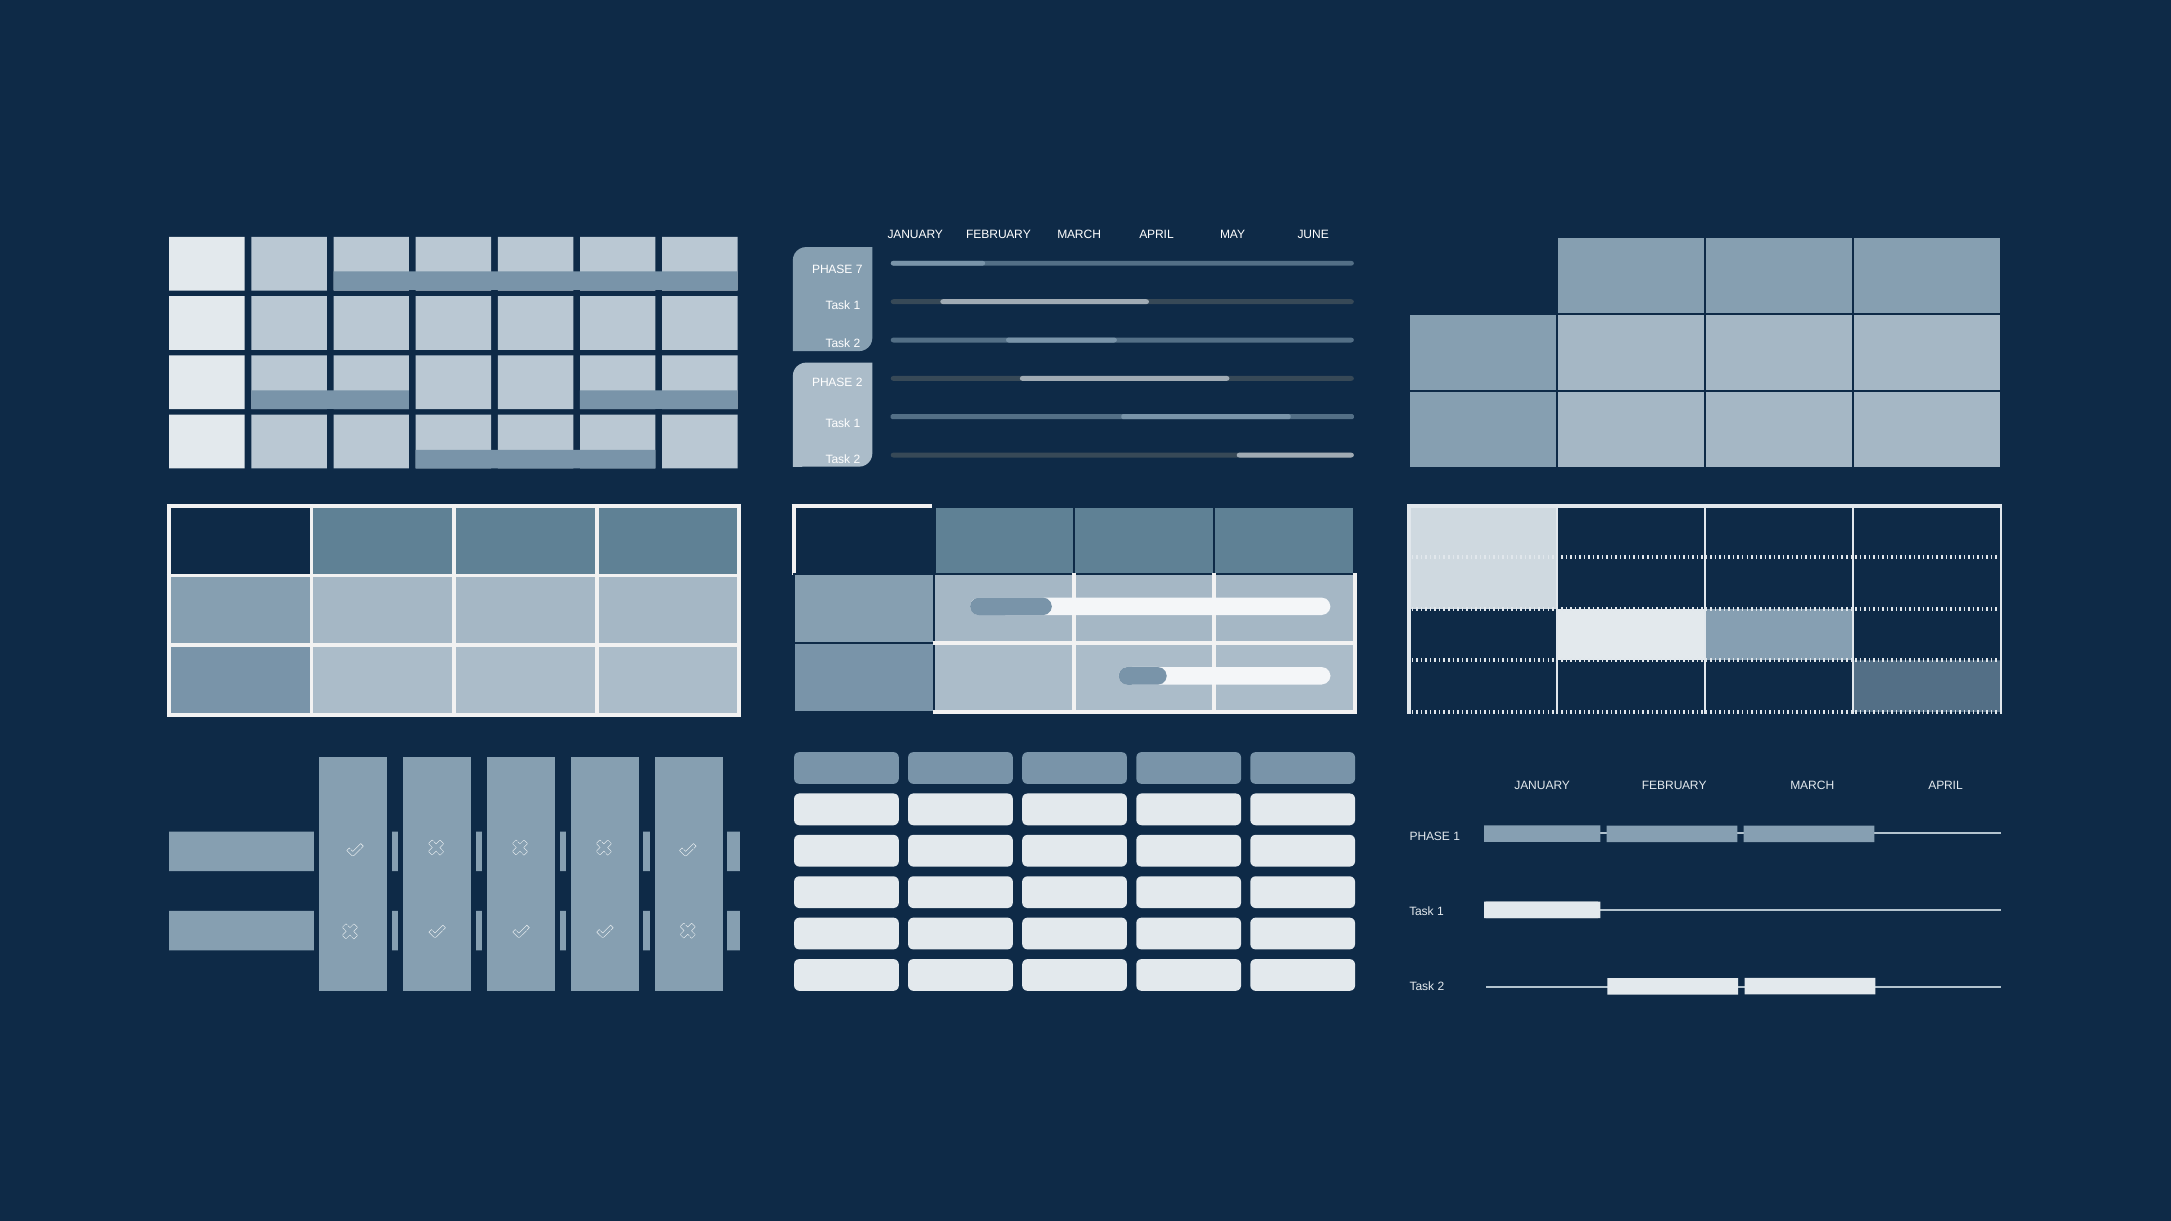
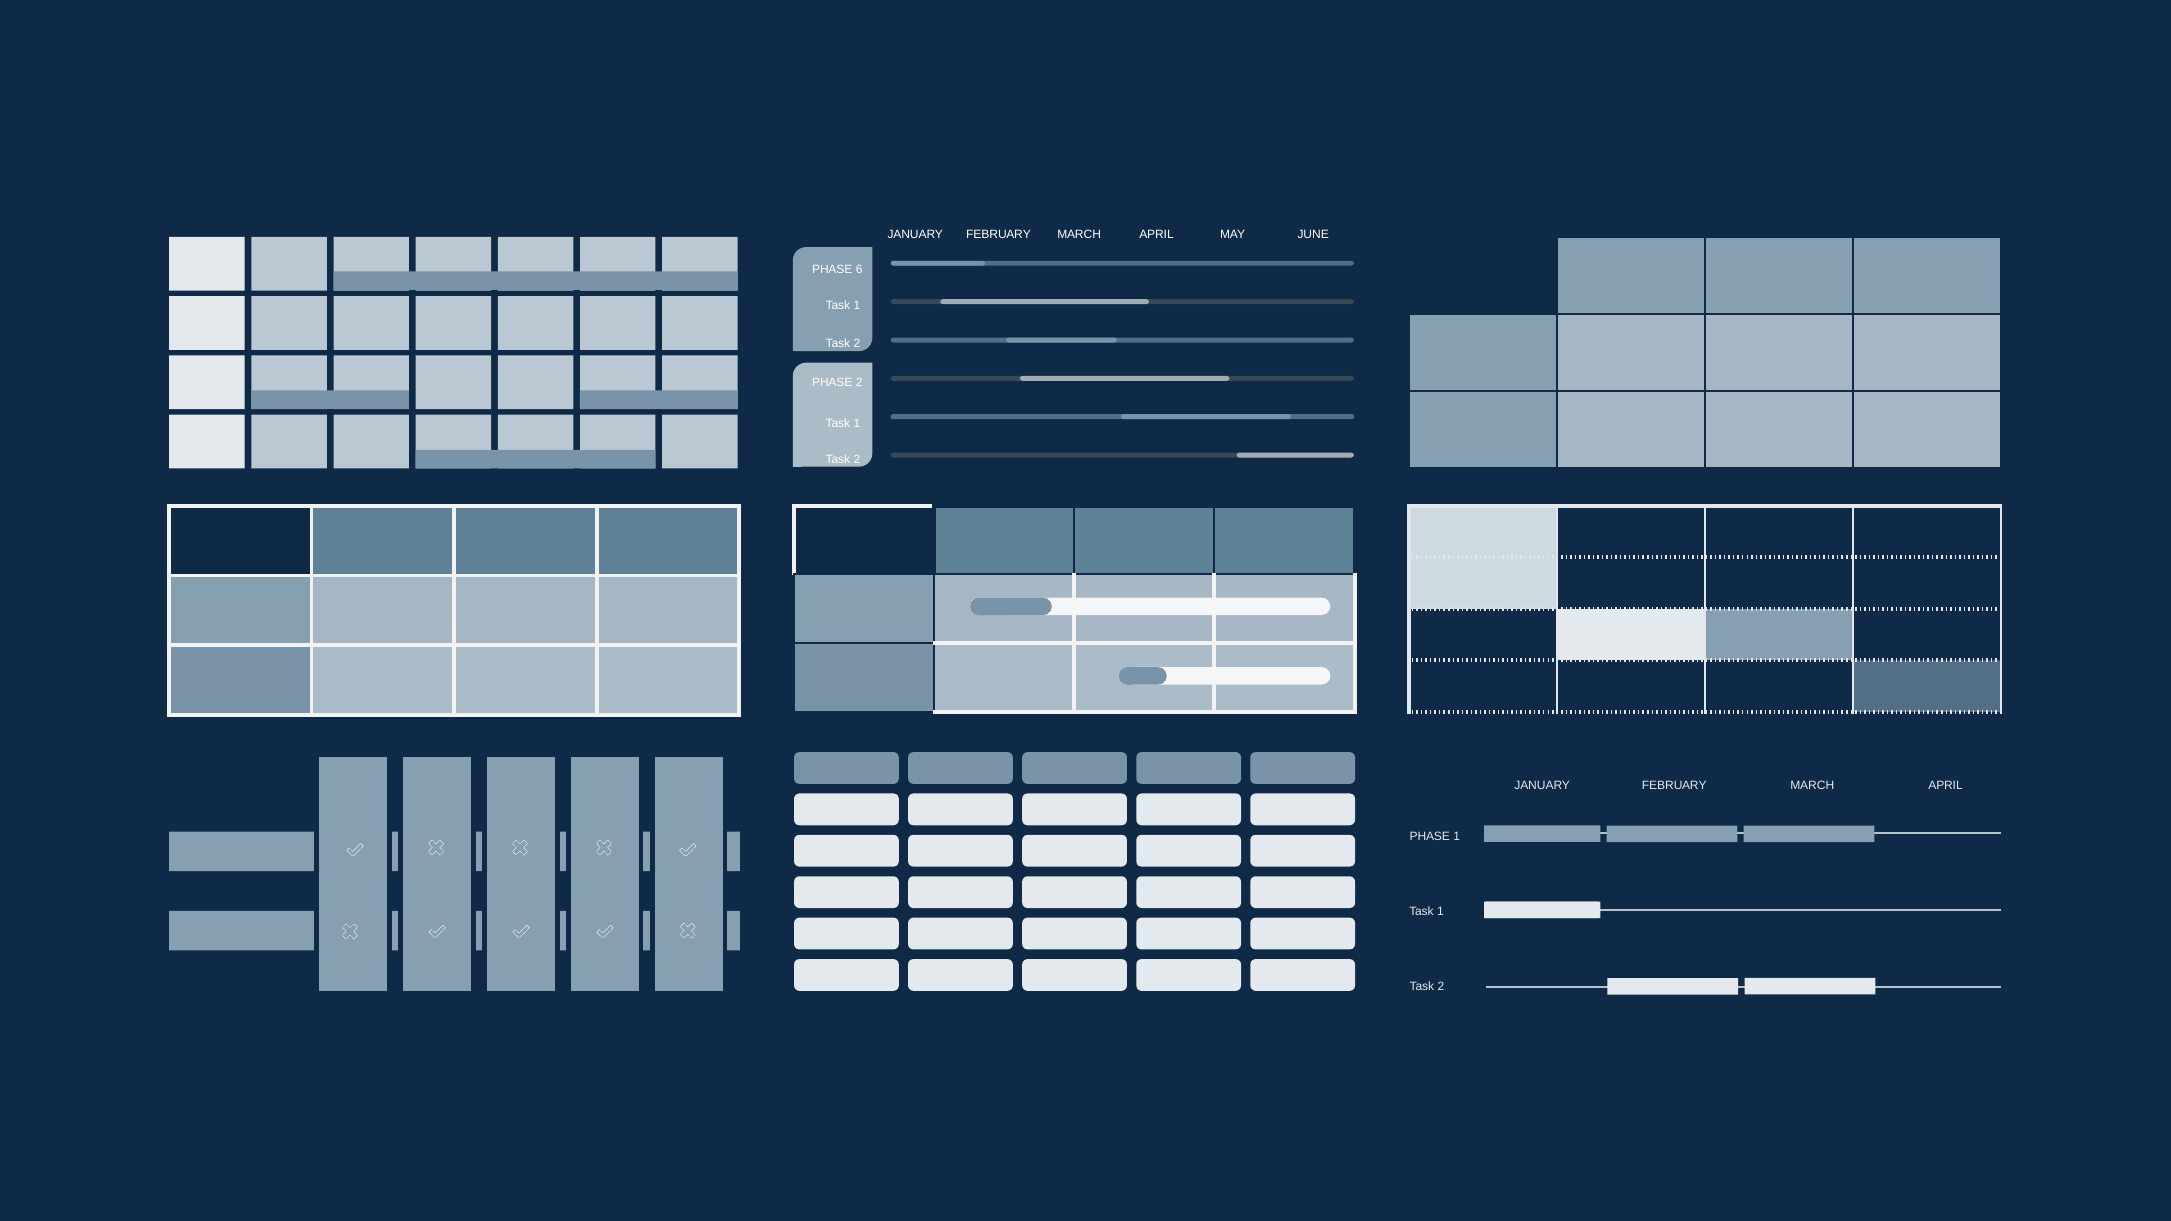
7: 7 -> 6 (859, 269)
